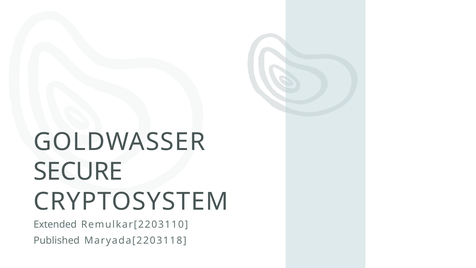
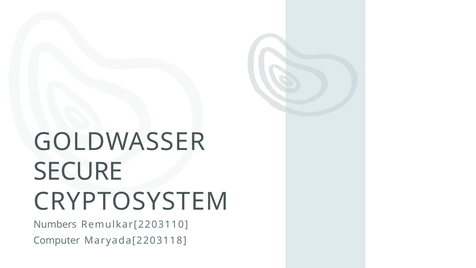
Extended: Extended -> Numbers (55, 225)
Published: Published -> Computer (57, 240)
